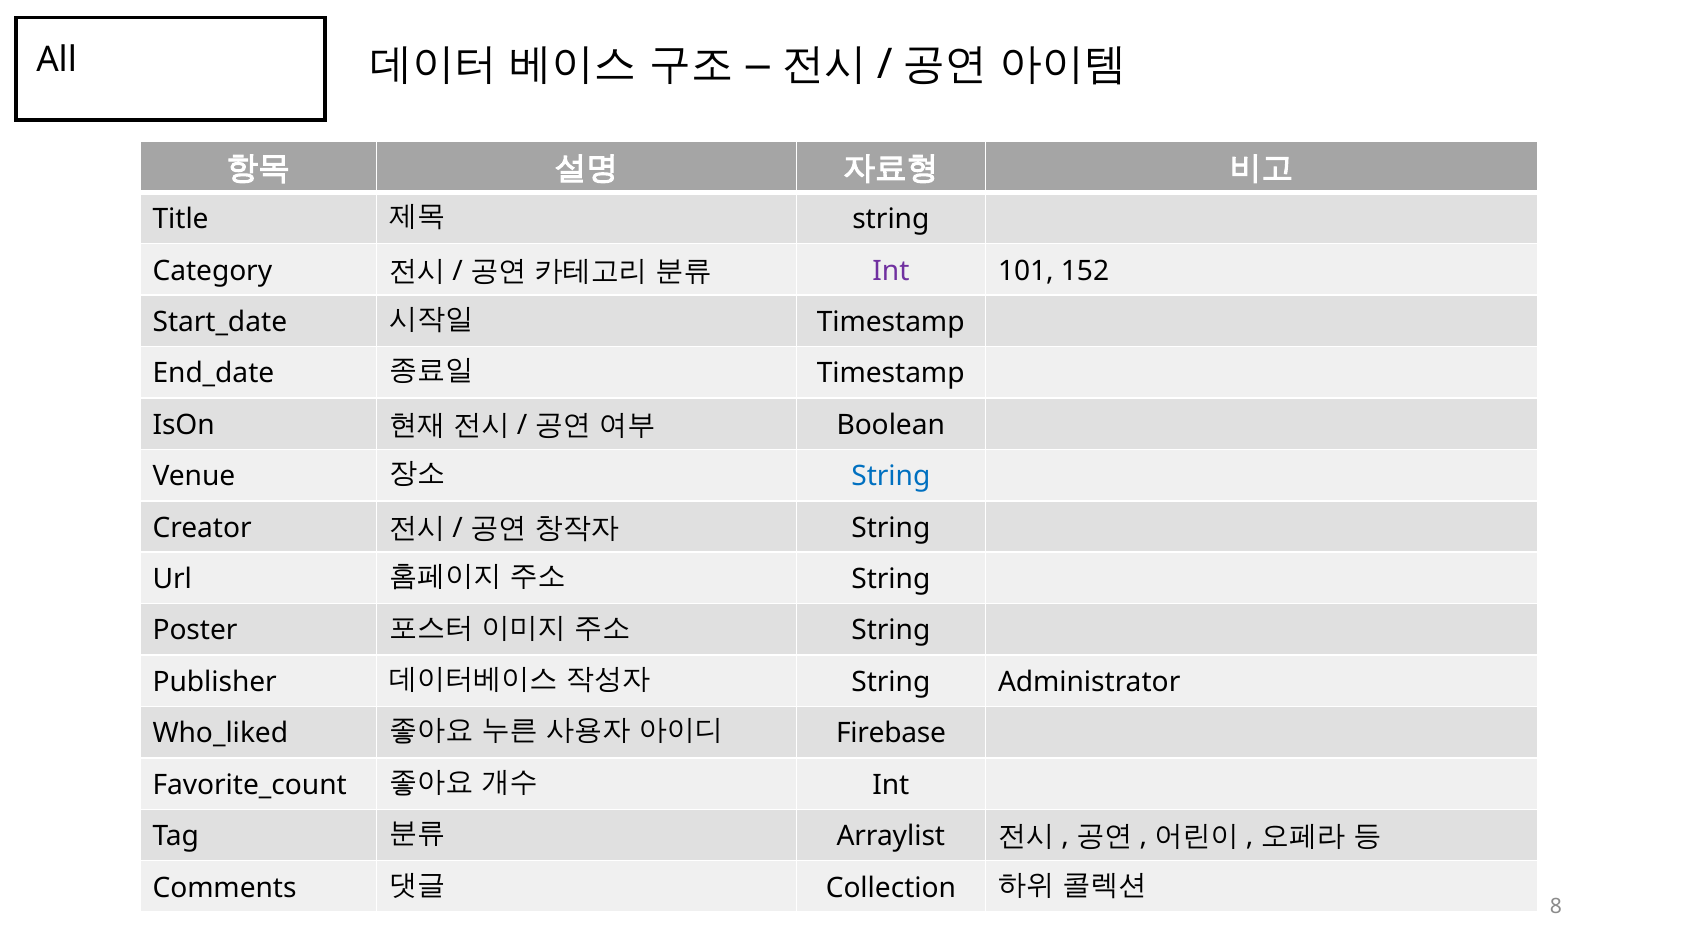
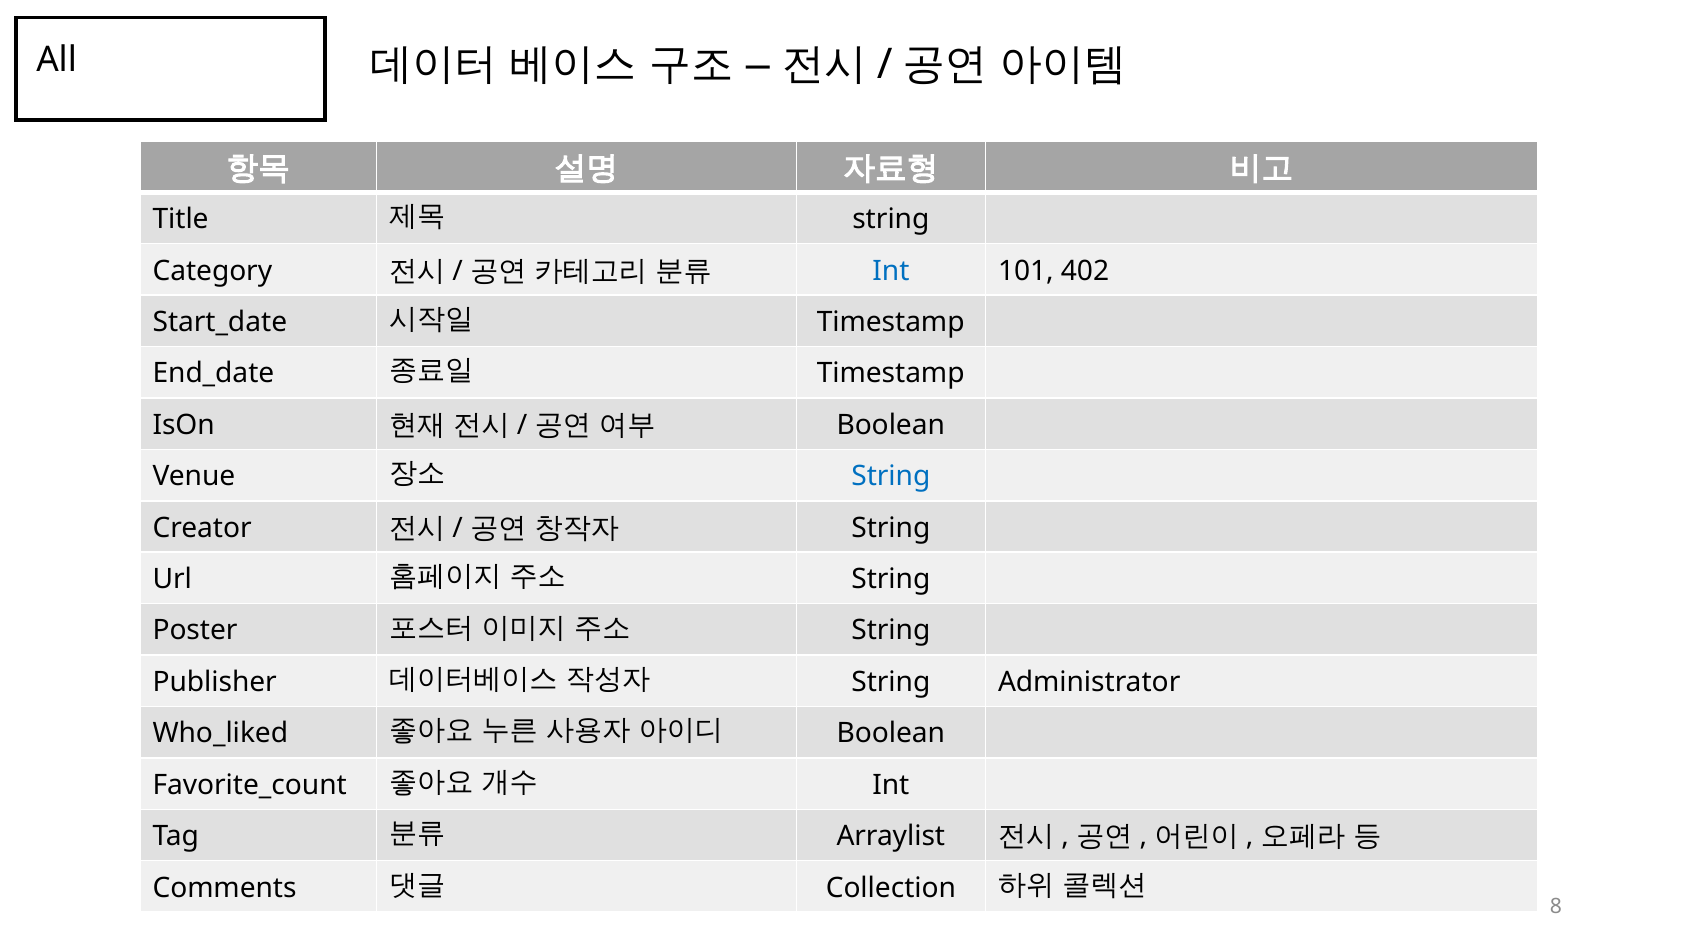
Int colour: purple -> blue (891, 271)
152: 152 -> 402 (1085, 271)
Firebase: Firebase -> Boolean (891, 734)
